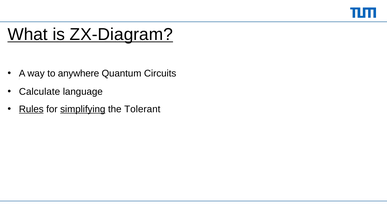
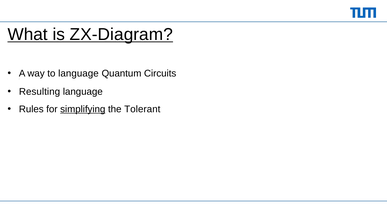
to anywhere: anywhere -> language (78, 73)
Calculate: Calculate -> Resulting (40, 92)
Rules underline: present -> none (31, 109)
